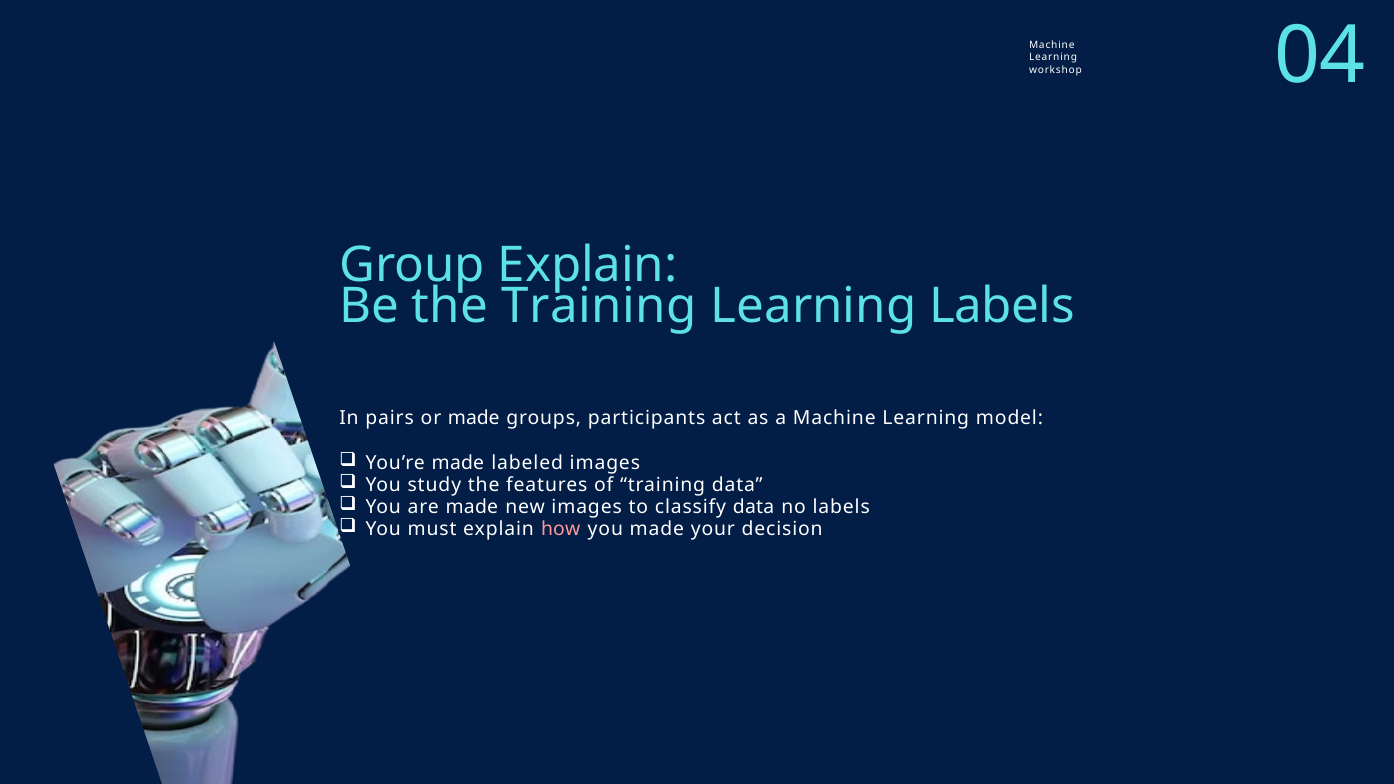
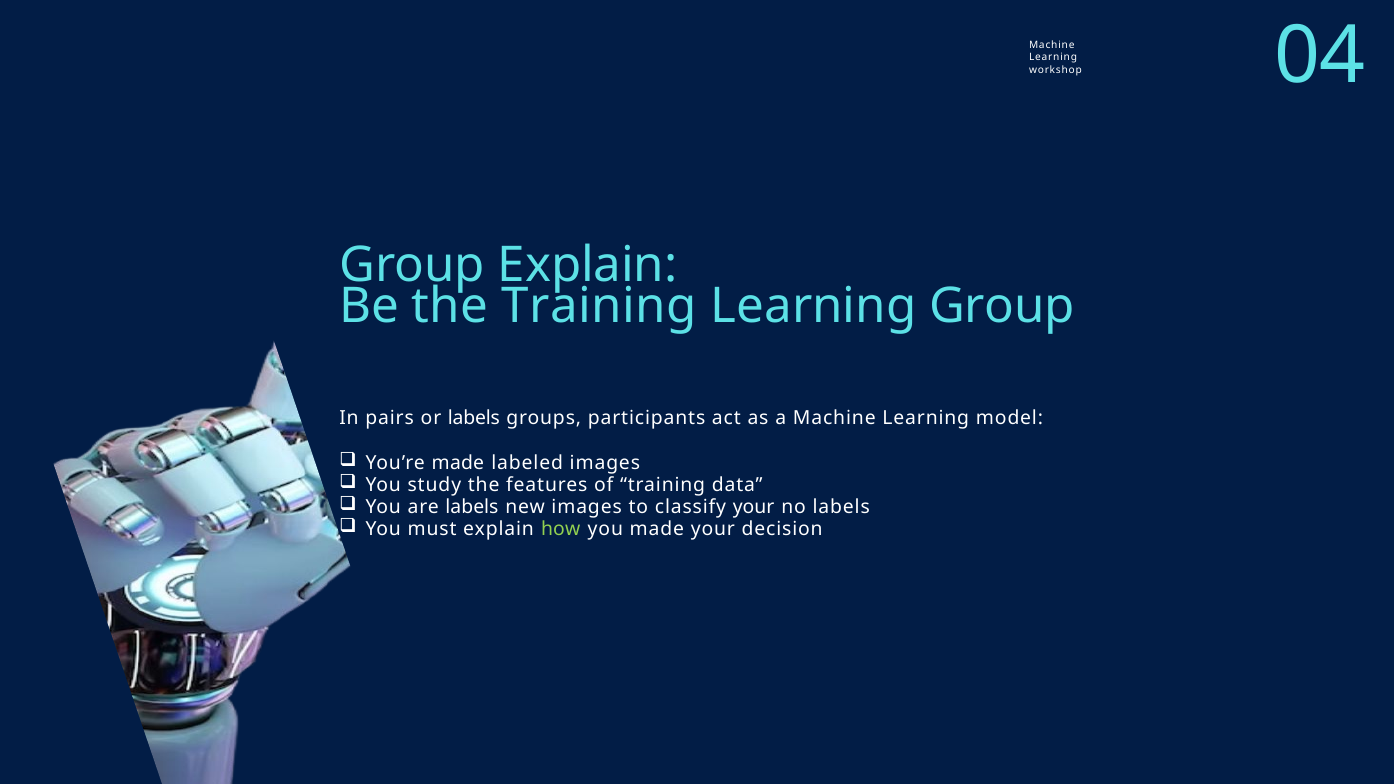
Learning Labels: Labels -> Group (1002, 306)
or made: made -> labels (474, 418)
made: made -> labels (472, 507)
classify data: data -> your (754, 507)
how colour: pink -> light green (561, 530)
